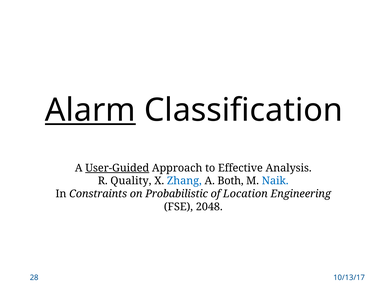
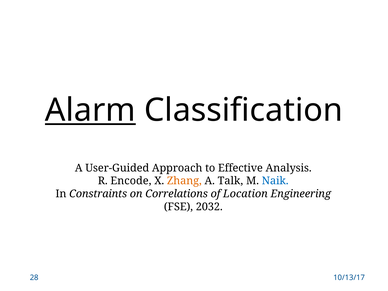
User-Guided underline: present -> none (117, 168)
Quality: Quality -> Encode (131, 181)
Zhang colour: blue -> orange (184, 181)
Both: Both -> Talk (230, 181)
Probabilistic: Probabilistic -> Correlations (177, 194)
2048: 2048 -> 2032 (209, 207)
